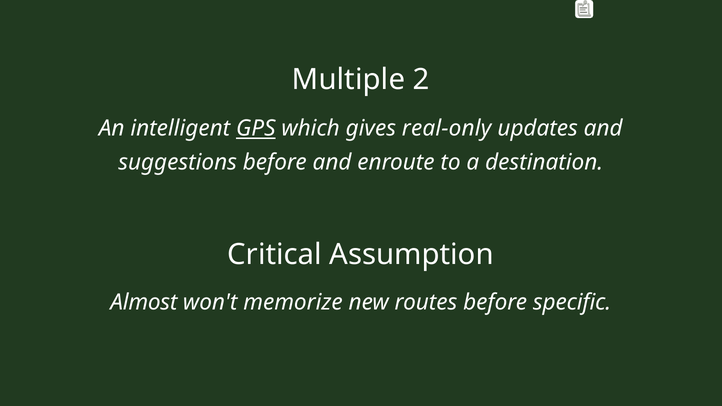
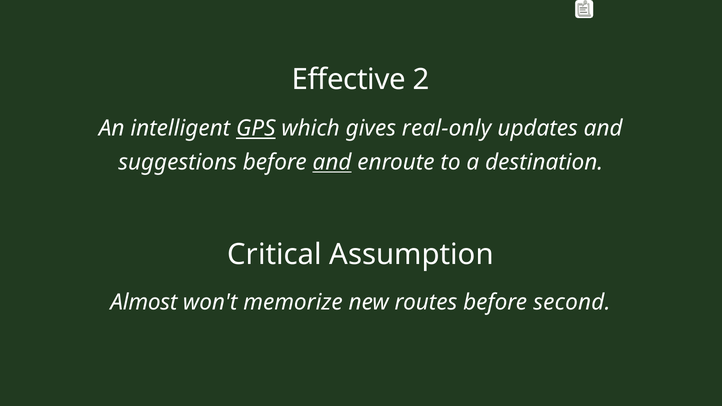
Multiple: Multiple -> Effective (349, 80)
and underline: none -> present (332, 162)
specific: specific -> second (572, 303)
